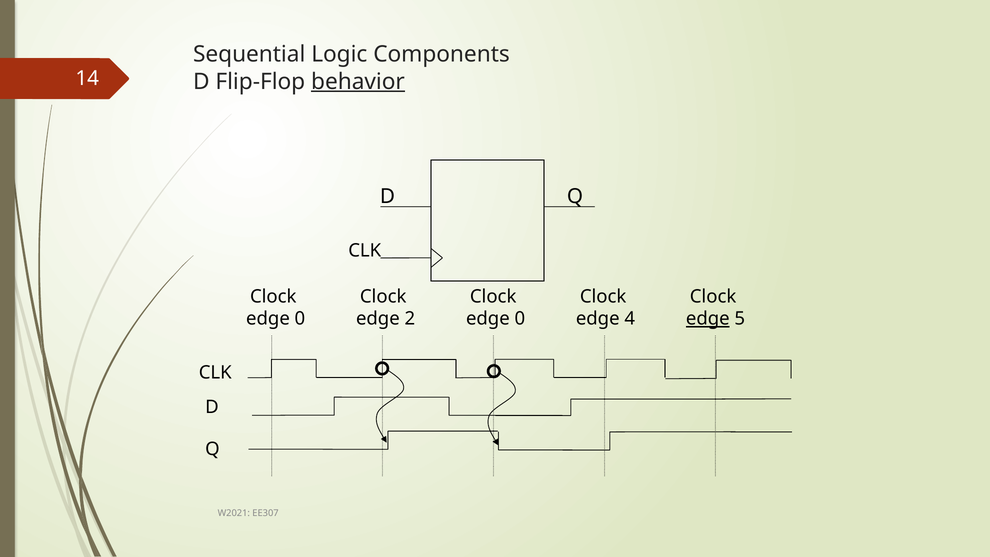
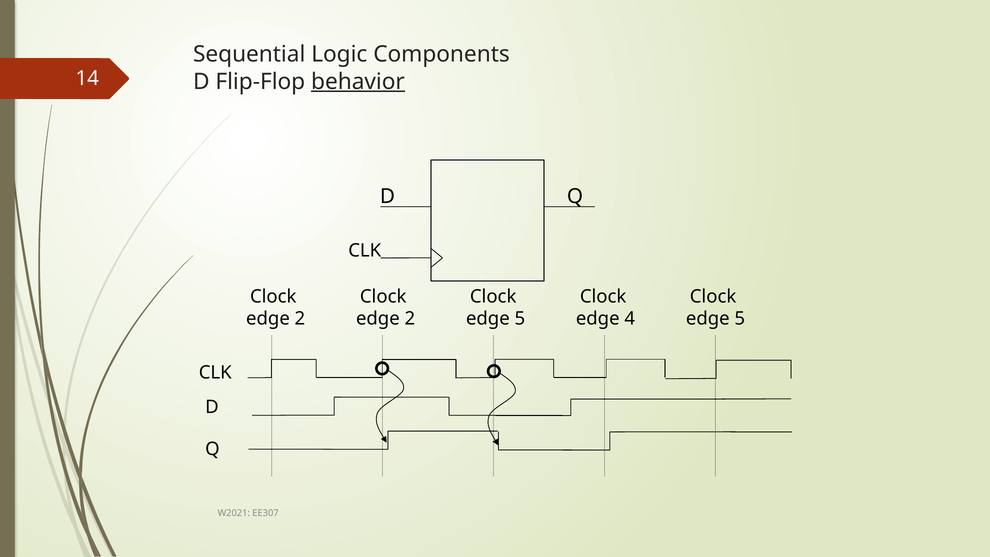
0: 0 -> 2 (300, 319)
0: 0 -> 5 (520, 319)
edge underline: present -> none (708, 319)
